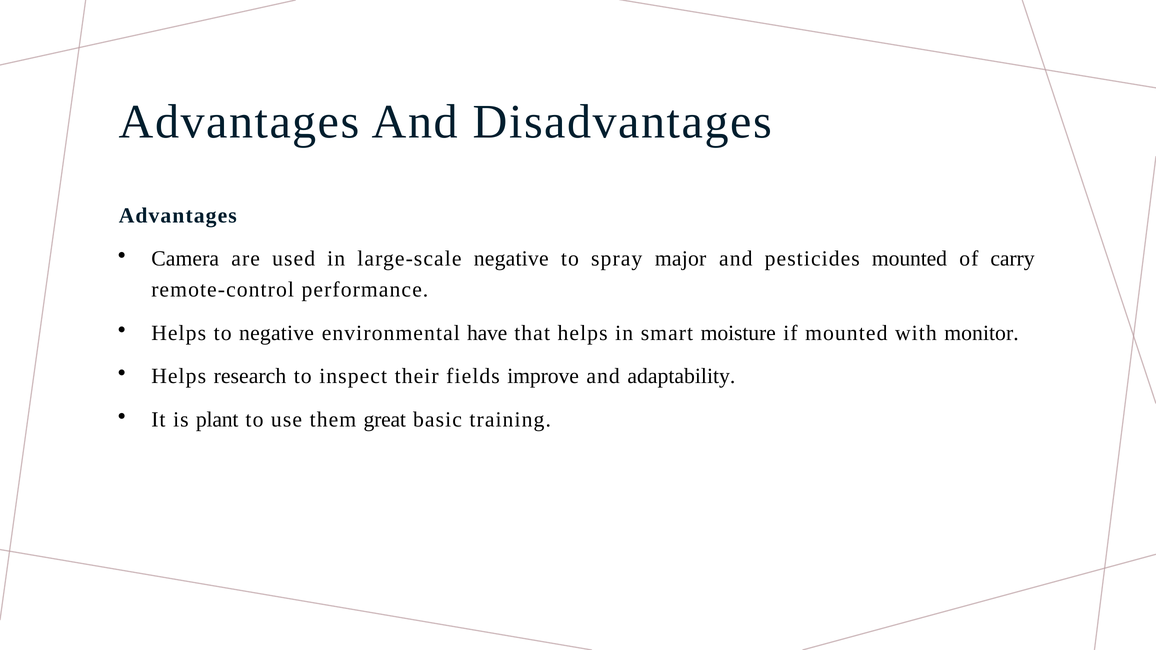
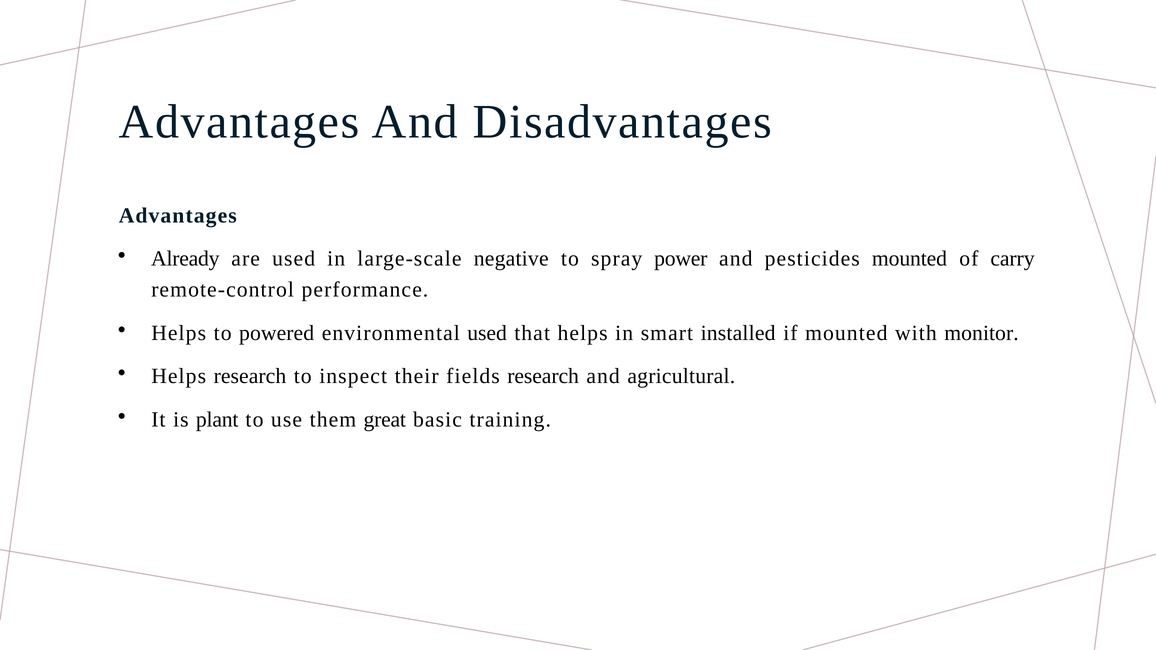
Camera: Camera -> Already (185, 259)
major: major -> power (681, 259)
to negative: negative -> powered (277, 333)
environmental have: have -> used (487, 333)
moisture: moisture -> installed (738, 333)
fields improve: improve -> research (543, 376)
adaptability: adaptability -> agricultural (681, 376)
